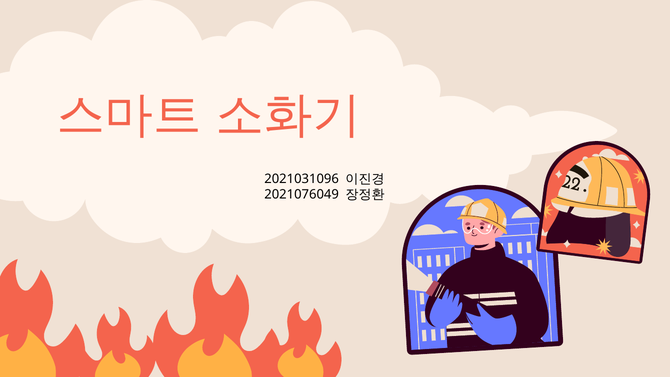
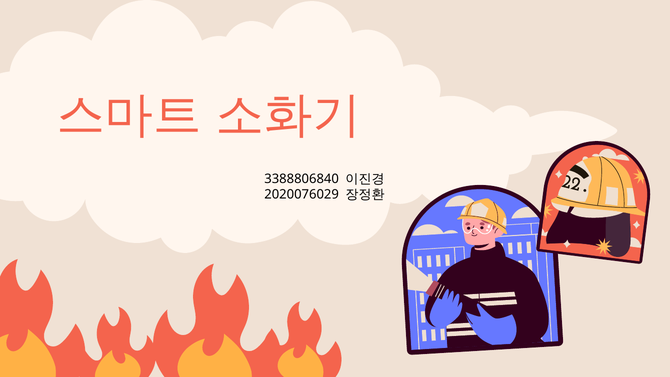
2021031096: 2021031096 -> 3388806840 (302, 179)
2021076049: 2021076049 -> 2020076029 (302, 195)
